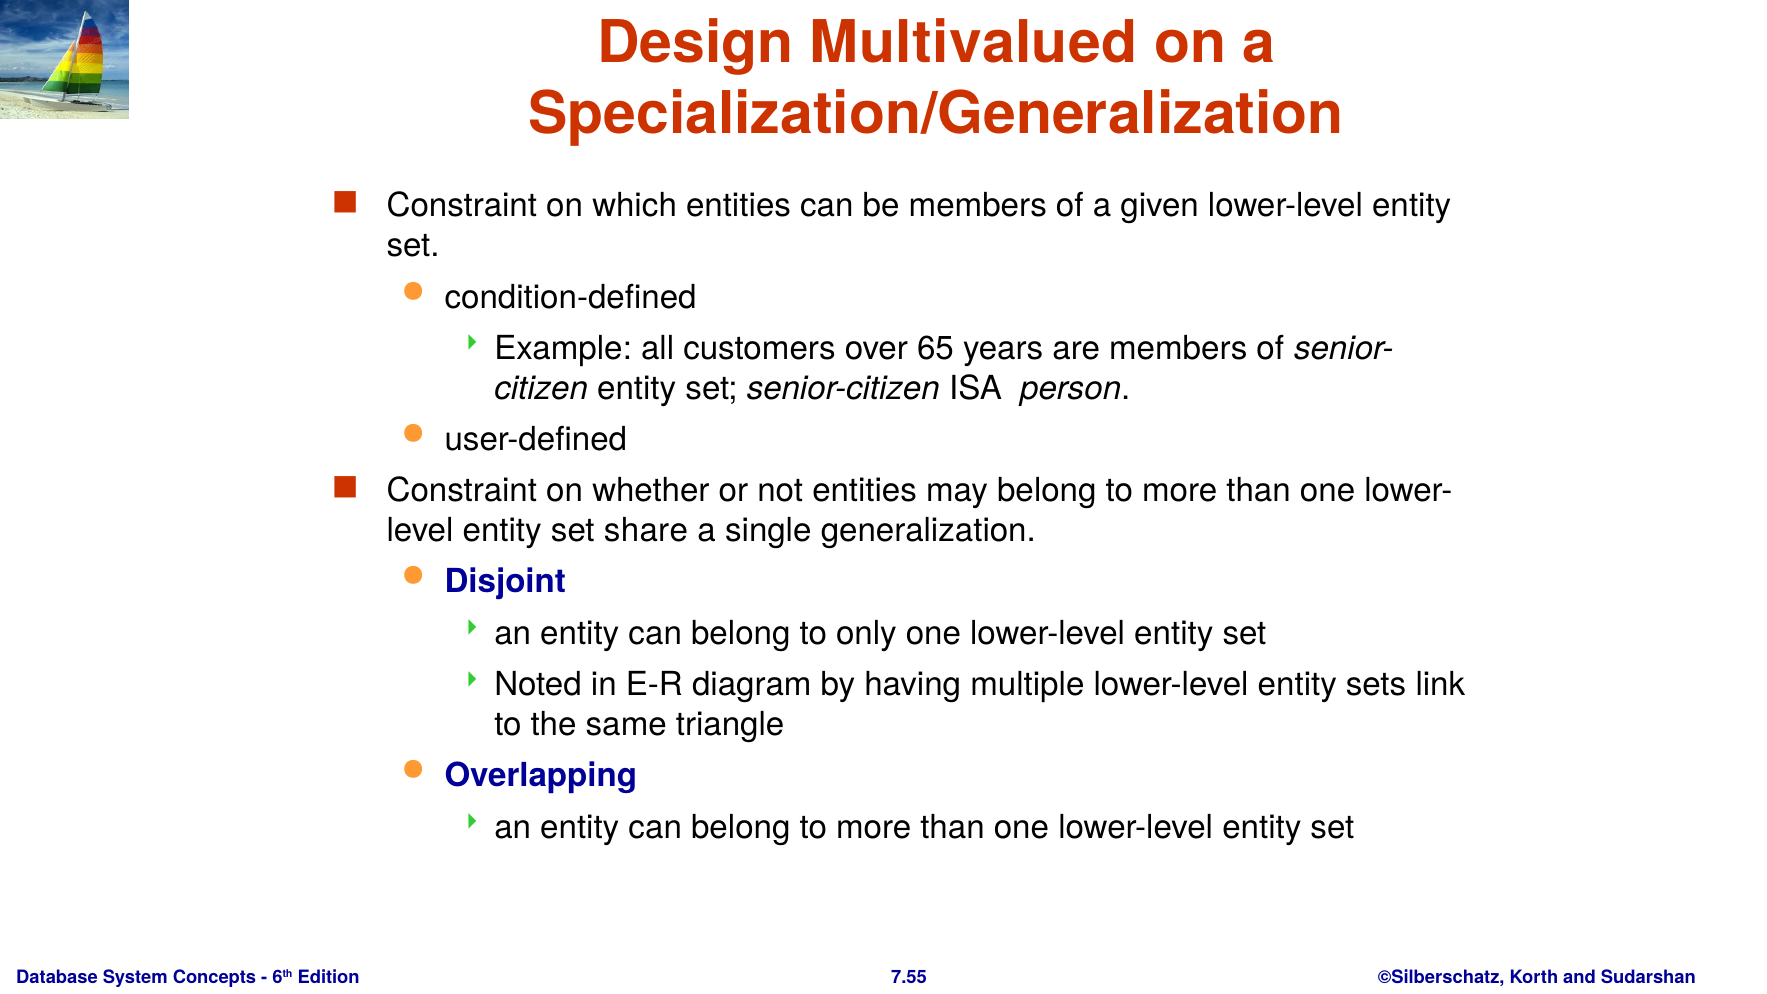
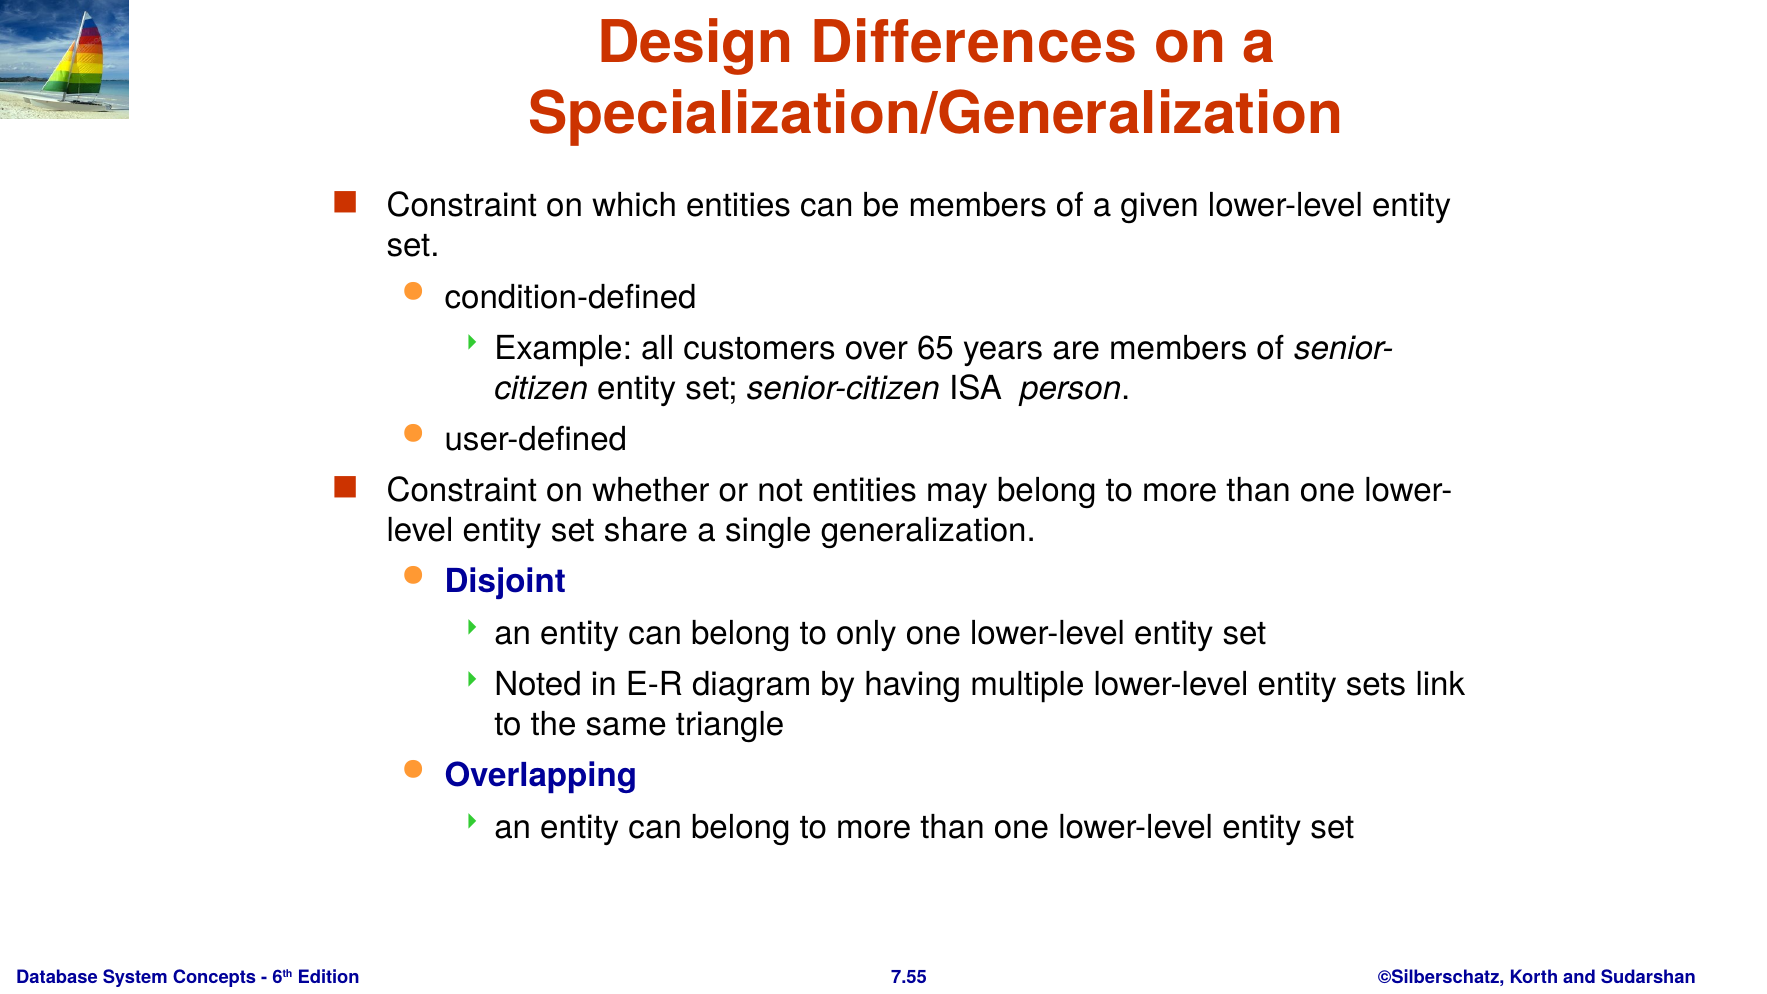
Multivalued: Multivalued -> Differences (973, 43)
